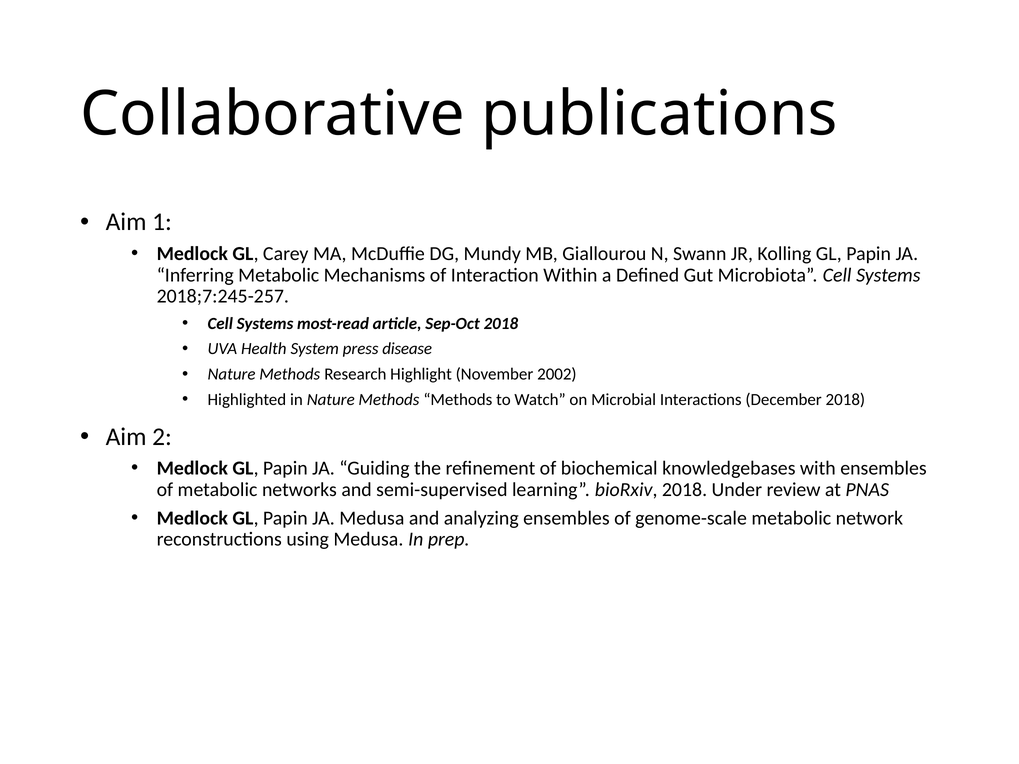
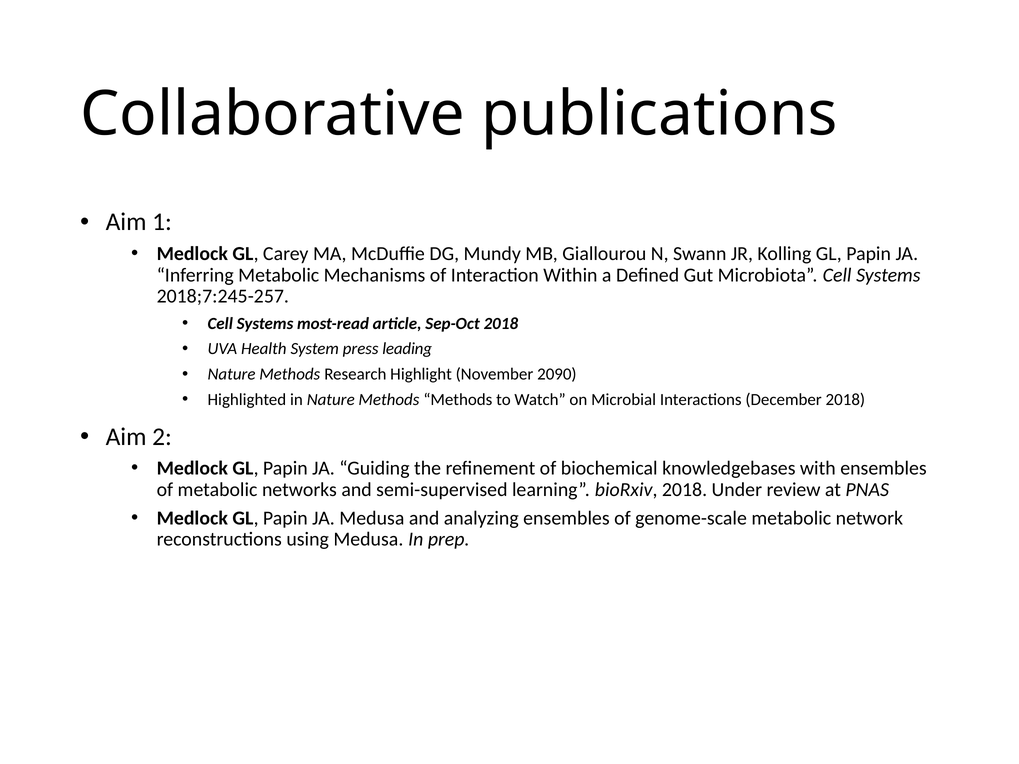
disease: disease -> leading (407, 349)
2002: 2002 -> 2090 (557, 374)
